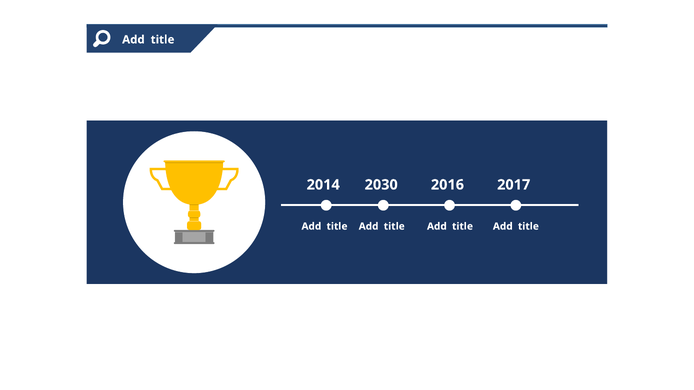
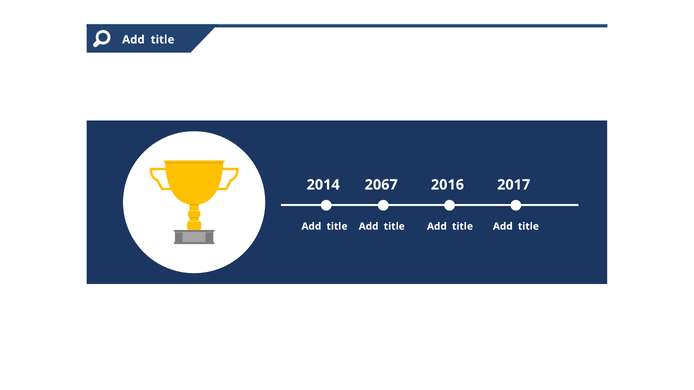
2030: 2030 -> 2067 (381, 185)
